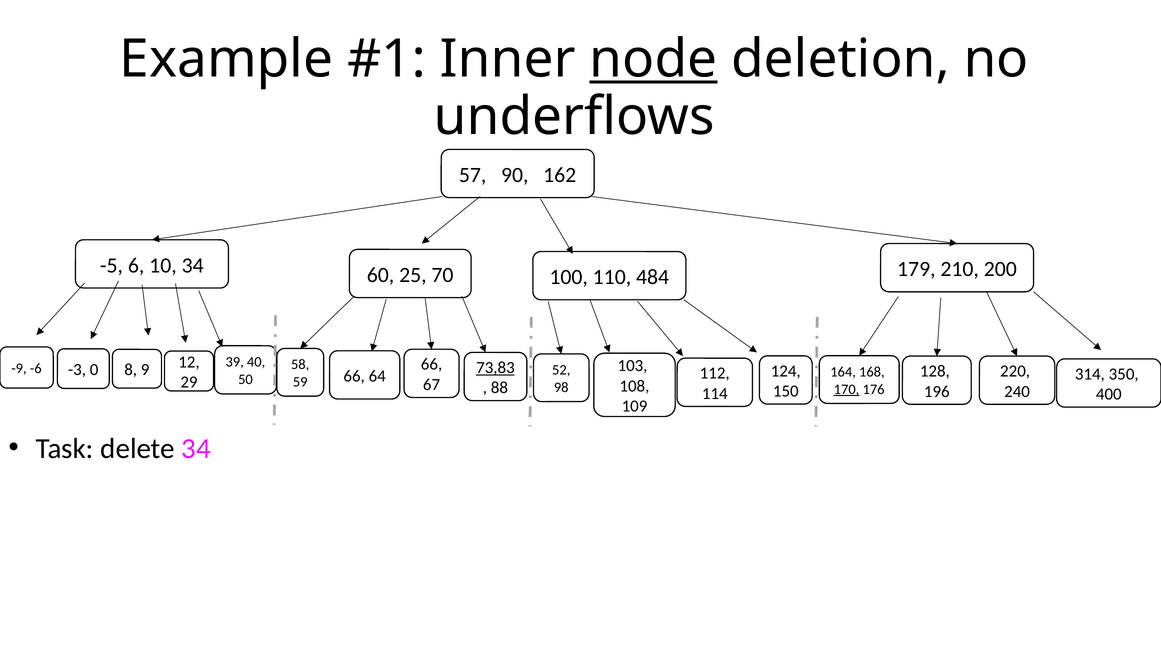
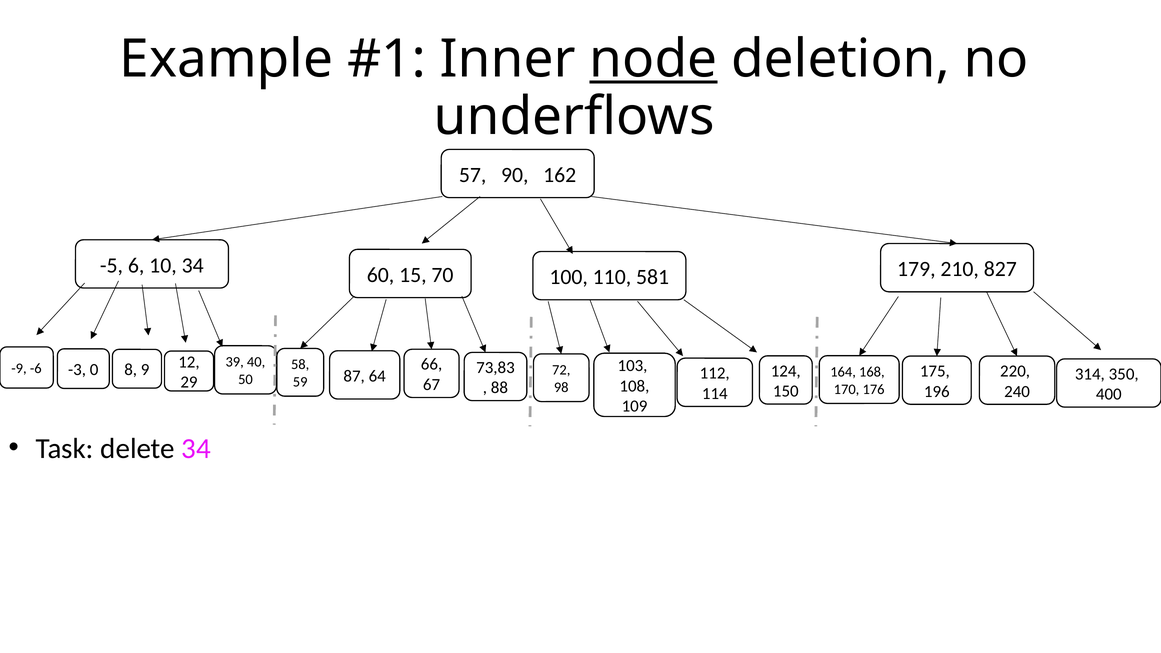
25: 25 -> 15 (413, 275)
484: 484 -> 581 (653, 277)
200: 200 -> 827 (1000, 269)
73,83 underline: present -> none (495, 368)
52: 52 -> 72 (561, 370)
128: 128 -> 175 (935, 371)
66: 66 -> 87 (354, 376)
170 underline: present -> none (847, 389)
